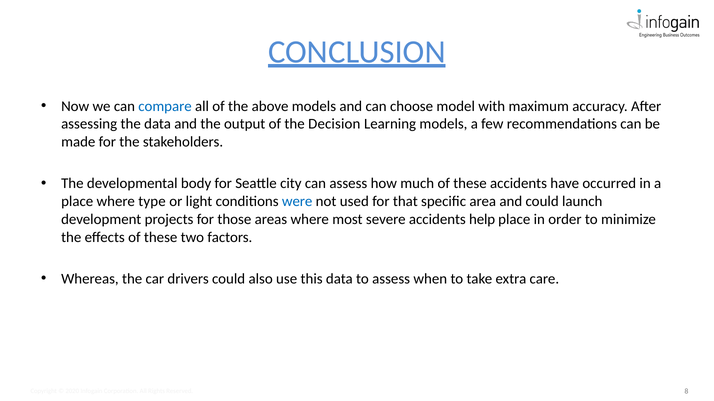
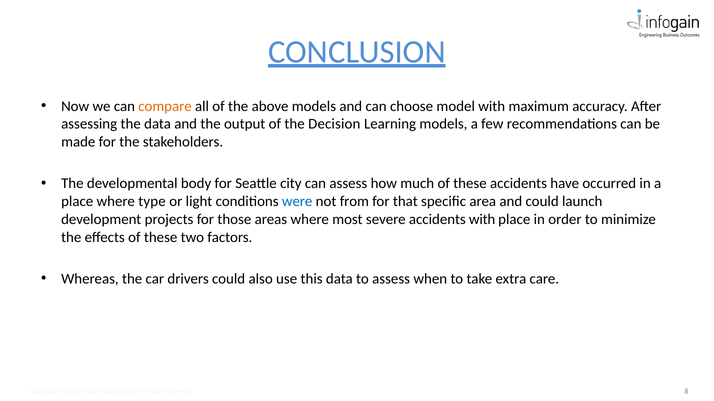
compare colour: blue -> orange (165, 106)
used: used -> from (354, 202)
accidents help: help -> with (482, 220)
